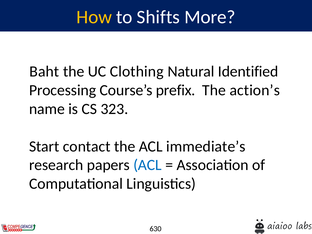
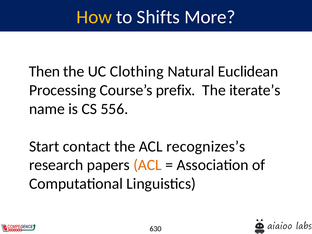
Baht: Baht -> Then (44, 72)
Identified: Identified -> Euclidean (248, 72)
action’s: action’s -> iterate’s (255, 90)
323: 323 -> 556 (114, 109)
immediate’s: immediate’s -> recognizes’s (206, 146)
ACL colour: blue -> orange (148, 165)
